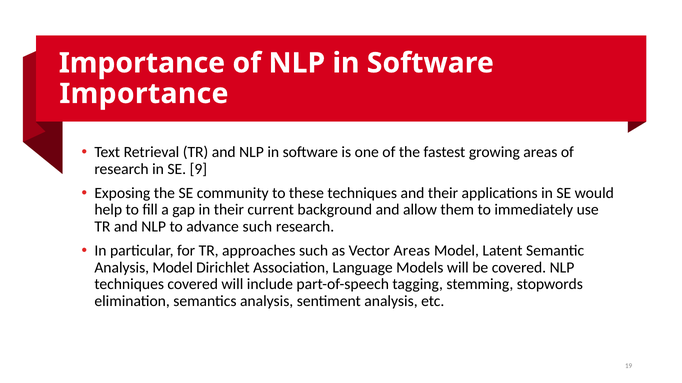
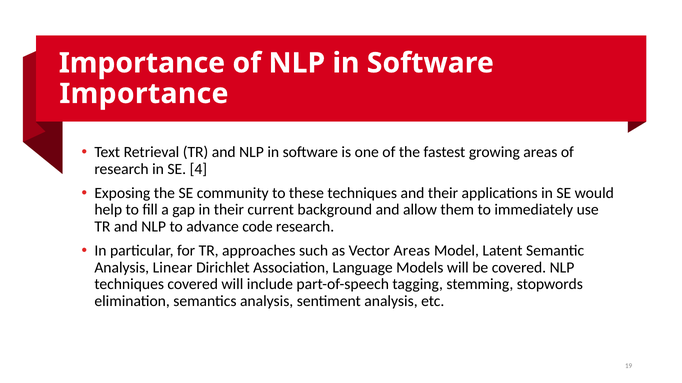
9: 9 -> 4 (198, 169)
advance such: such -> code (257, 227)
Analysis Model: Model -> Linear (173, 268)
